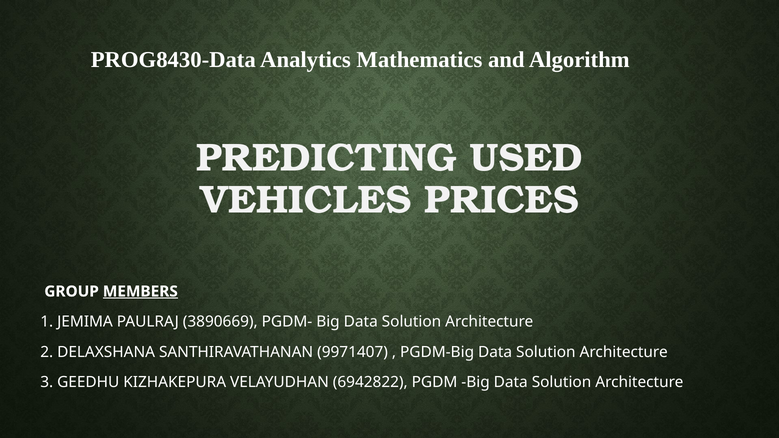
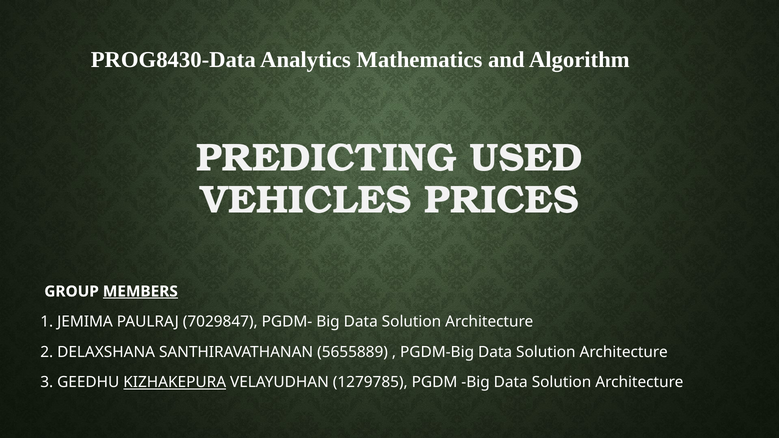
3890669: 3890669 -> 7029847 (220, 322)
9971407: 9971407 -> 5655889 (353, 352)
KIZHAKEPURA underline: none -> present (175, 382)
6942822: 6942822 -> 1279785 (370, 382)
